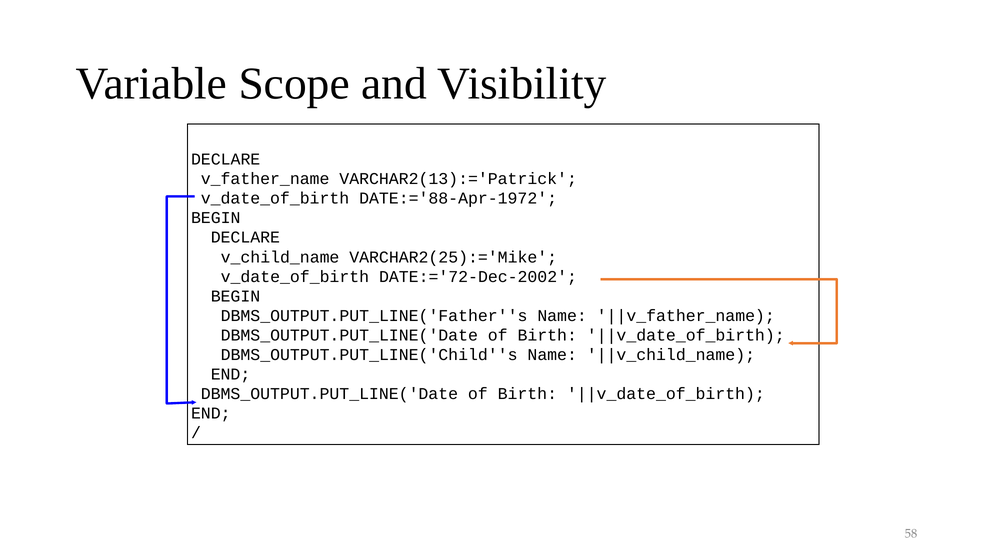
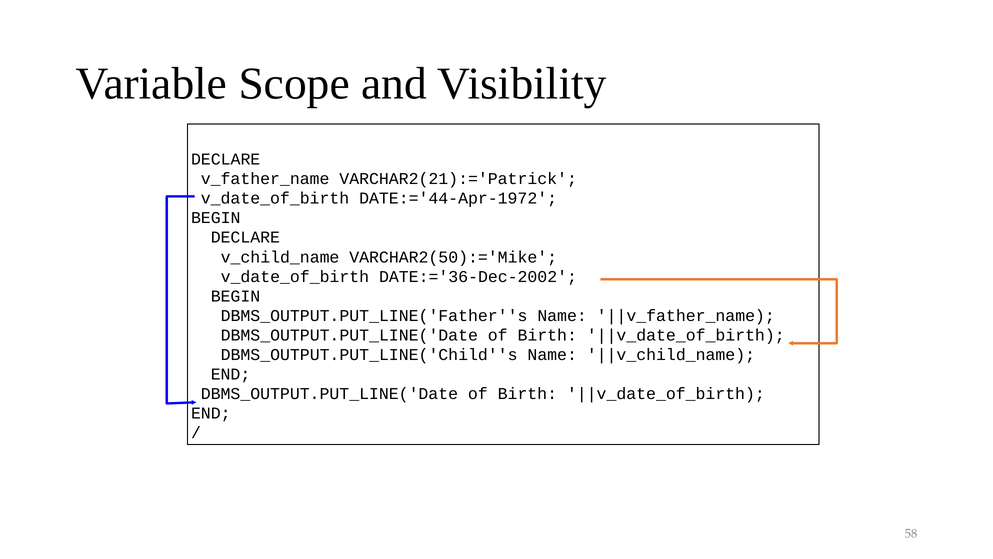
VARCHAR2(13):='Patrick: VARCHAR2(13):='Patrick -> VARCHAR2(21):='Patrick (458, 179)
DATE:='88-Apr-1972: DATE:='88-Apr-1972 -> DATE:='44-Apr-1972 (458, 198)
VARCHAR2(25):='Mike: VARCHAR2(25):='Mike -> VARCHAR2(50):='Mike (453, 257)
DATE:='72-Dec-2002: DATE:='72-Dec-2002 -> DATE:='36-Dec-2002 (478, 276)
